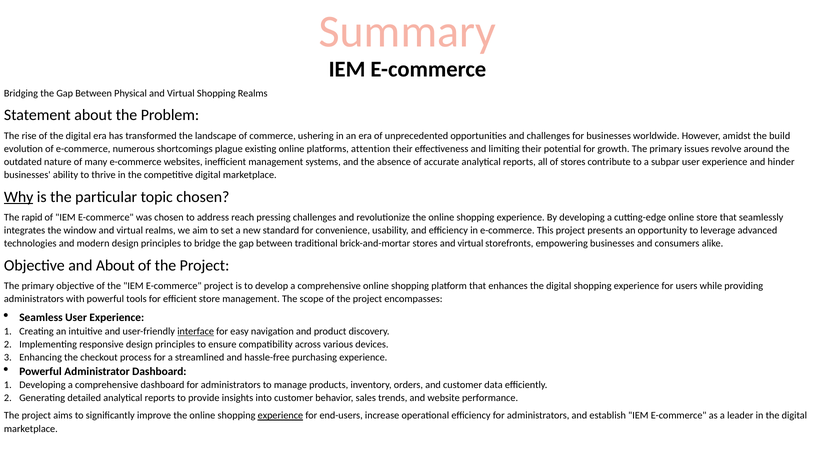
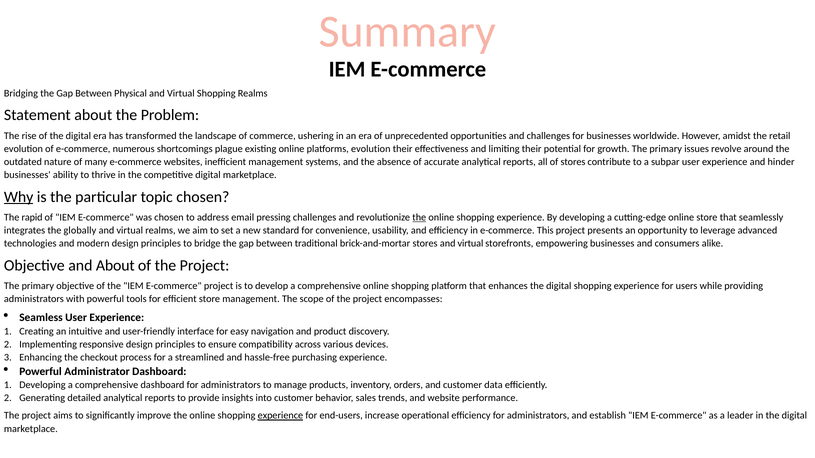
build: build -> retail (780, 136)
platforms attention: attention -> evolution (371, 149)
reach: reach -> email (243, 218)
the underline: none -> present (419, 218)
window: window -> globally (80, 231)
interface underline: present -> none (196, 332)
